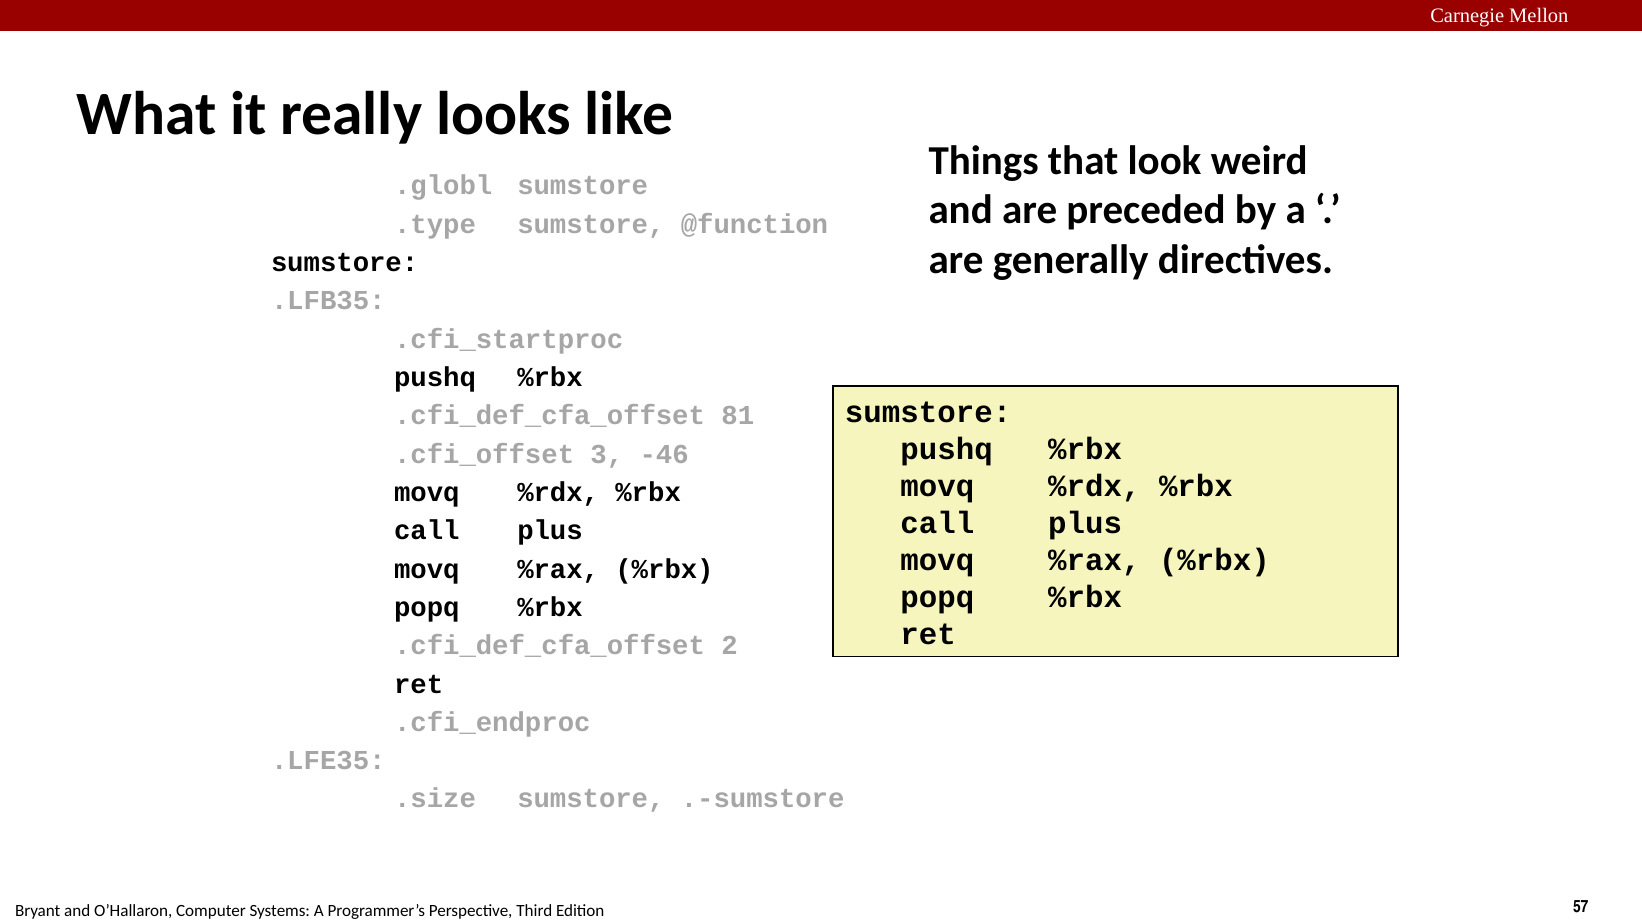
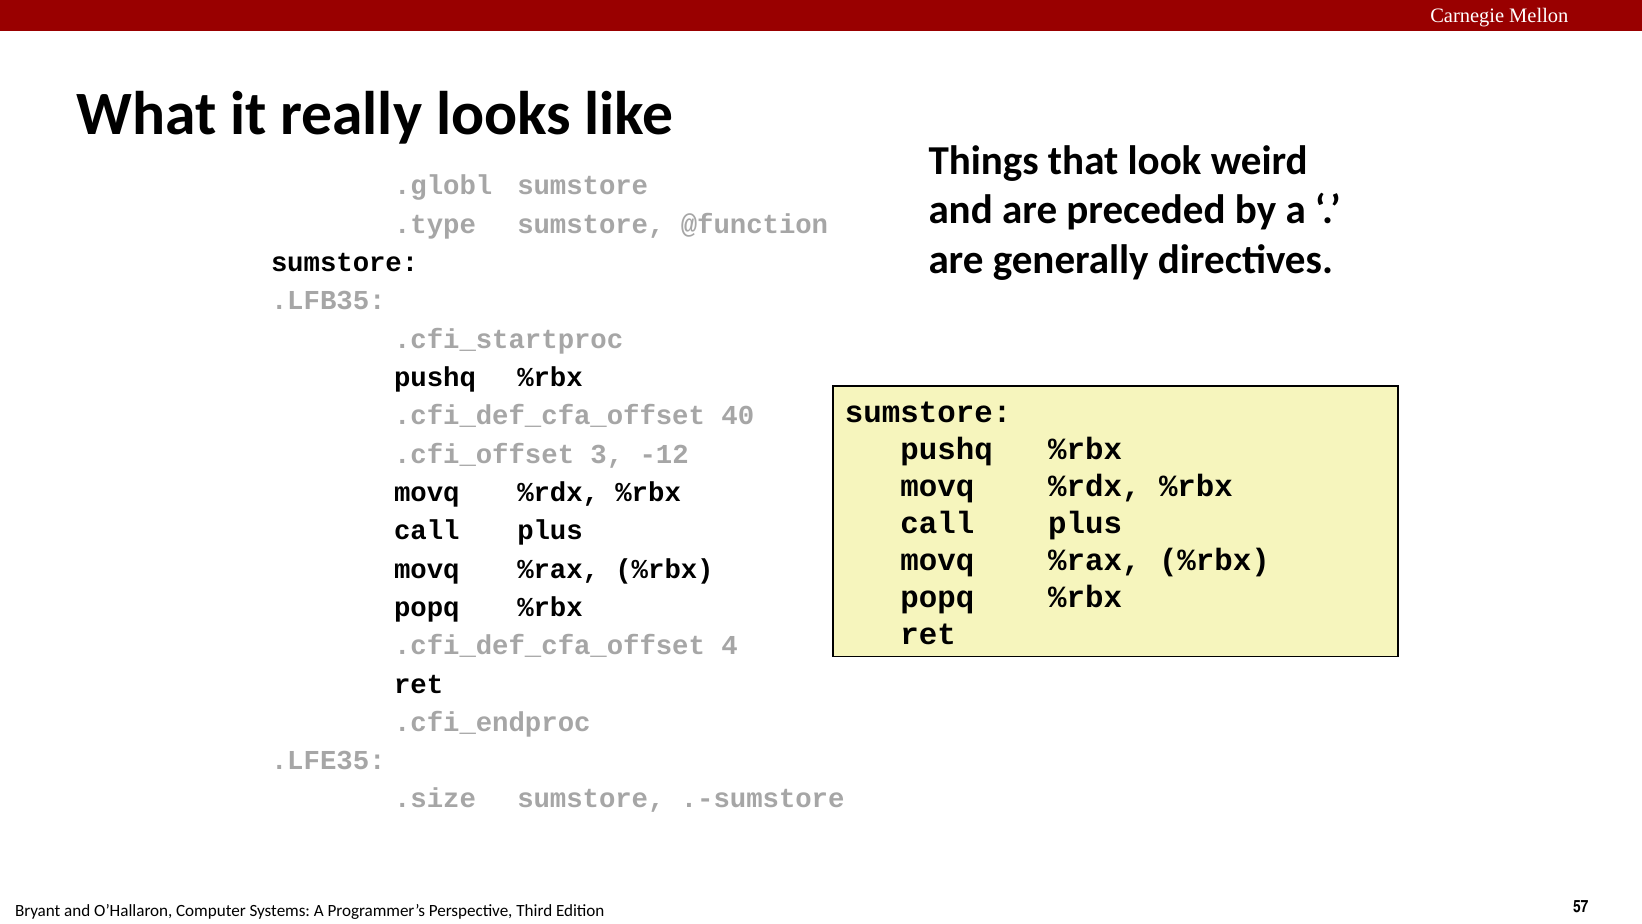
81: 81 -> 40 (738, 416)
-46: -46 -> -12 (664, 454)
2: 2 -> 4 (730, 645)
